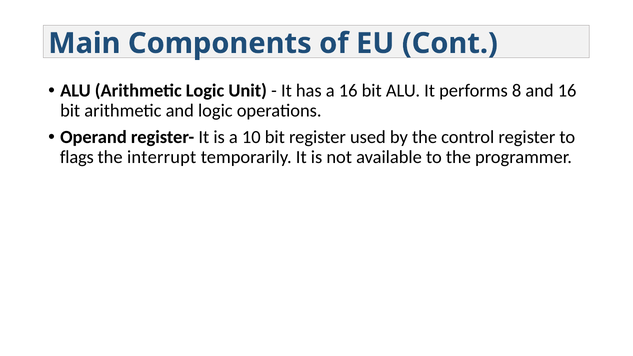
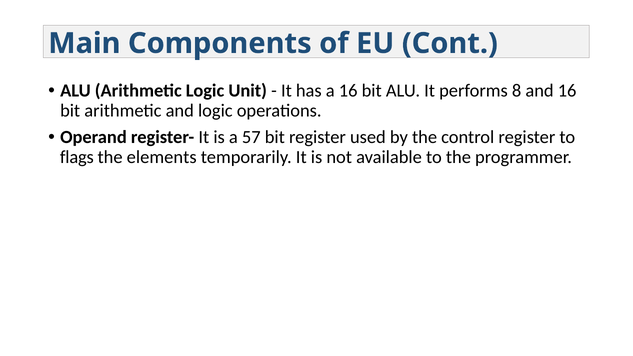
10: 10 -> 57 (251, 137)
interrupt: interrupt -> elements (162, 157)
